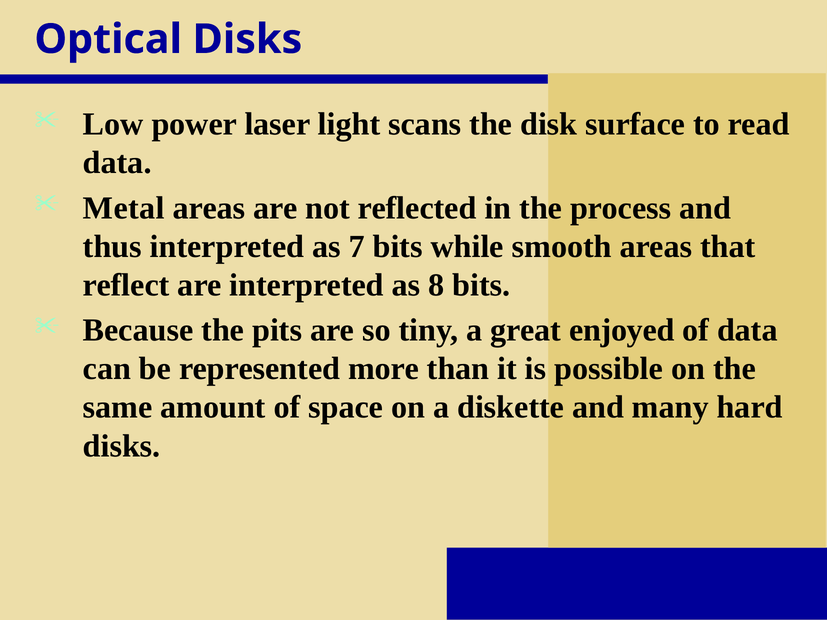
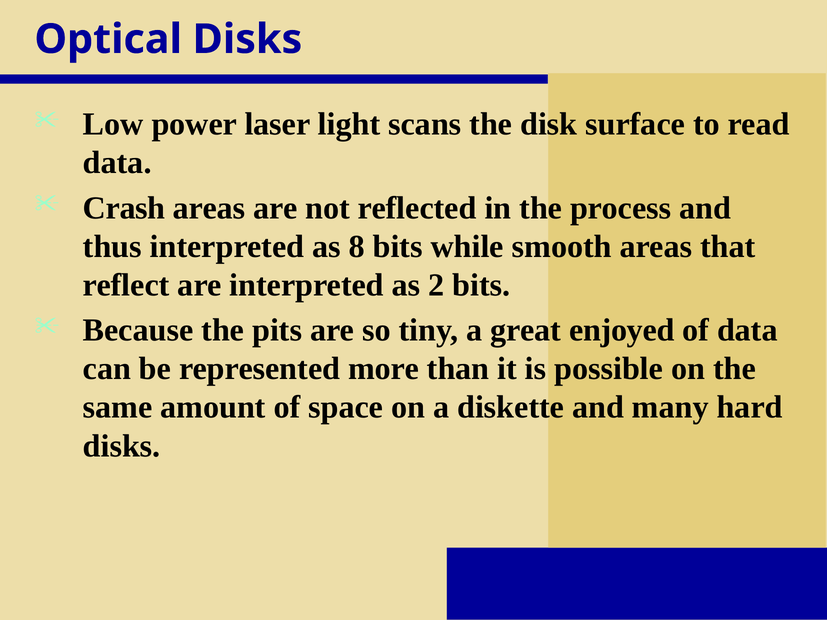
Metal: Metal -> Crash (124, 208)
7: 7 -> 8 (357, 247)
8: 8 -> 2 (436, 285)
